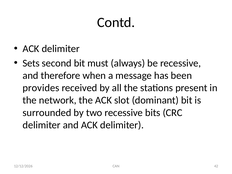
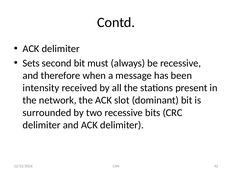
provides: provides -> intensity (41, 88)
